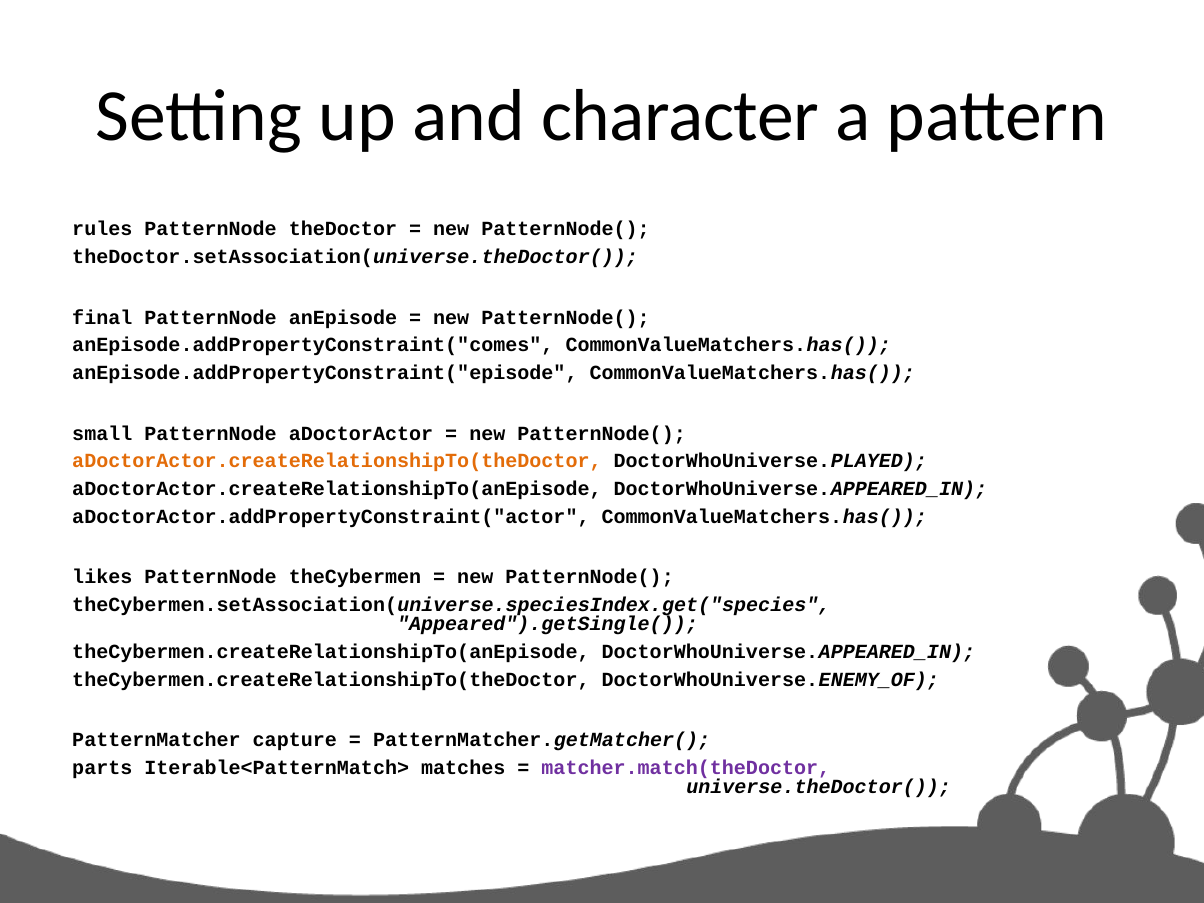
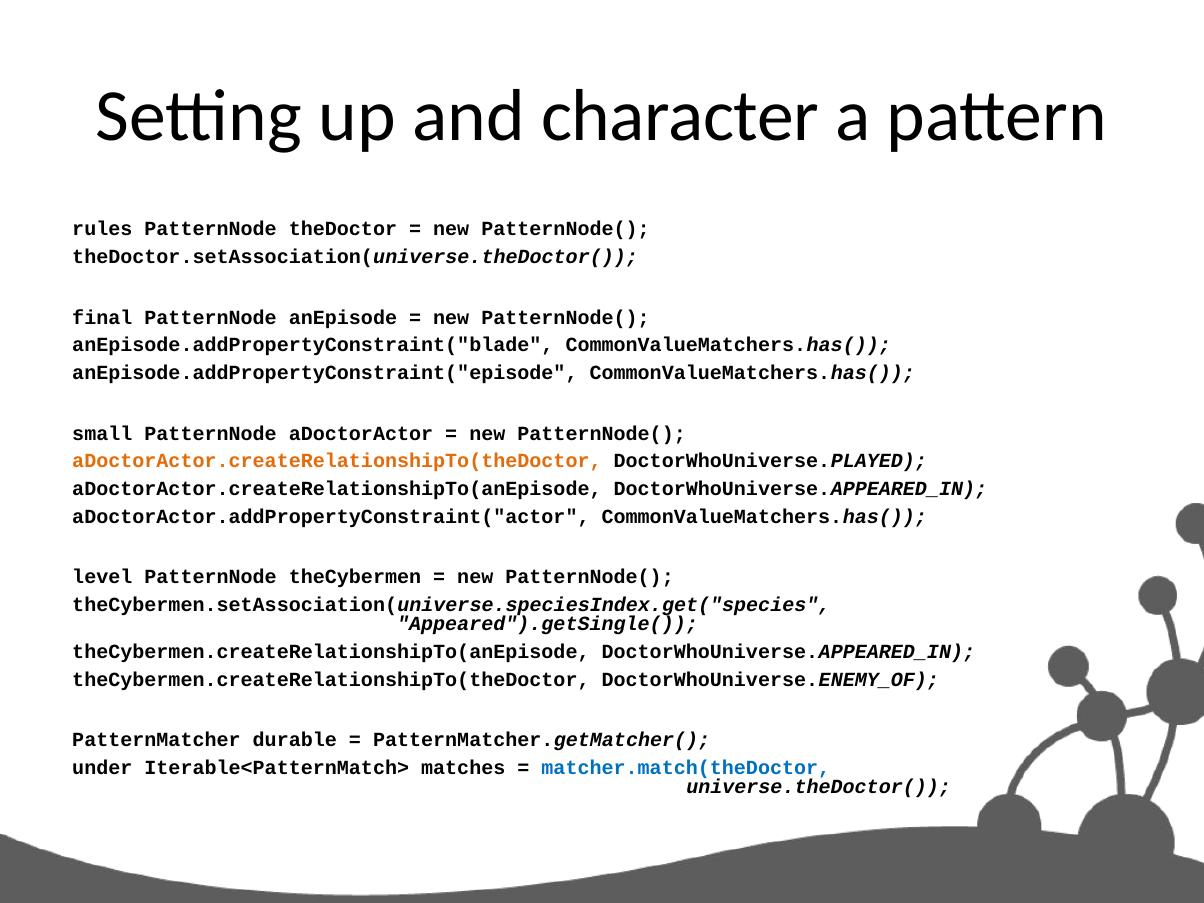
anEpisode.addPropertyConstraint("comes: anEpisode.addPropertyConstraint("comes -> anEpisode.addPropertyConstraint("blade (313, 345)
likes: likes -> level (102, 577)
capture: capture -> durable (295, 740)
parts: parts -> under (102, 768)
matcher.match(theDoctor colour: purple -> blue (686, 768)
